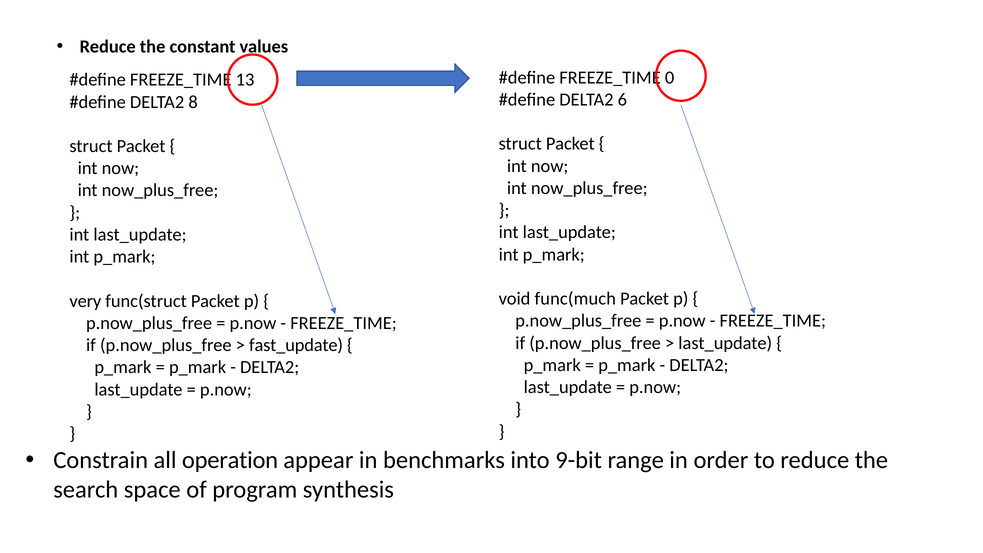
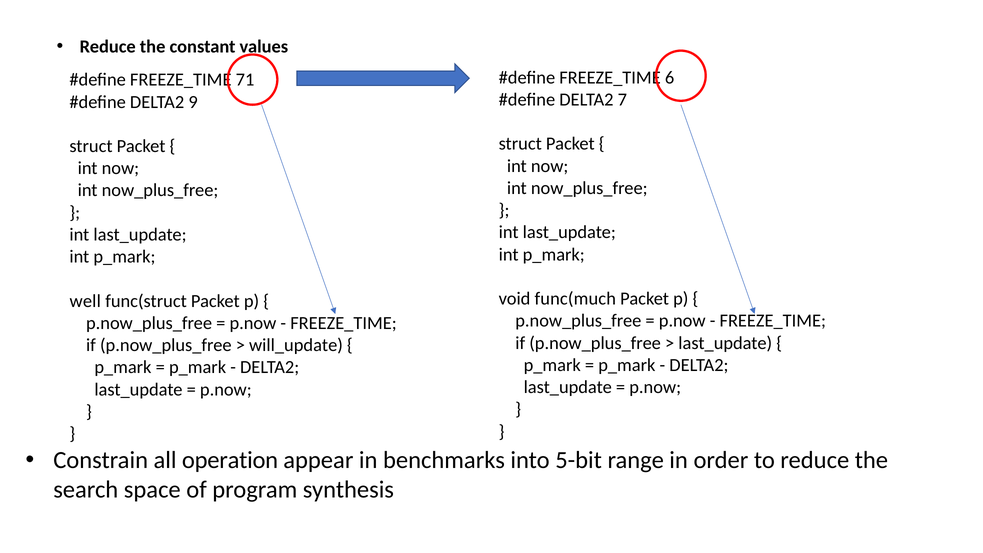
0: 0 -> 6 (670, 78)
13: 13 -> 71 (245, 80)
6: 6 -> 7 (622, 100)
8: 8 -> 9 (193, 102)
very: very -> well (85, 301)
fast_update: fast_update -> will_update (296, 345)
9-bit: 9-bit -> 5-bit (579, 460)
